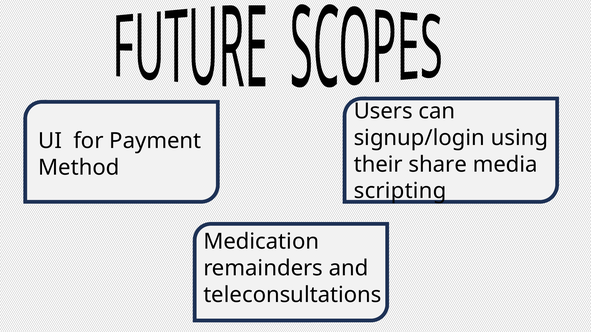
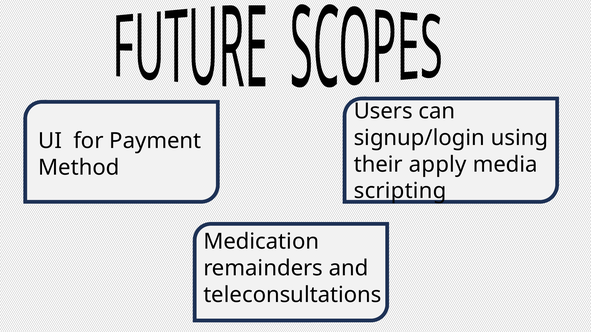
share: share -> apply (438, 165)
